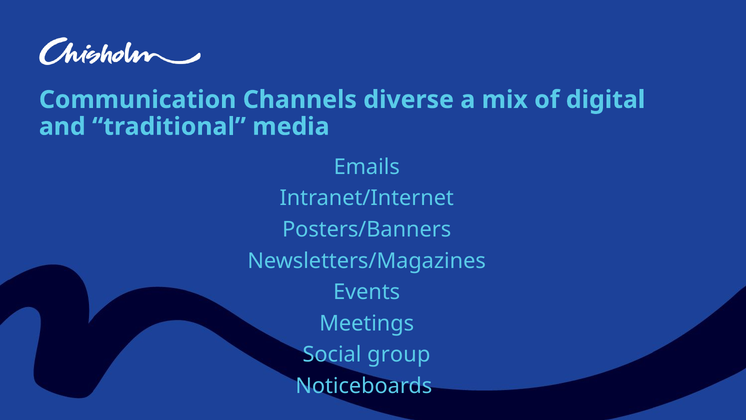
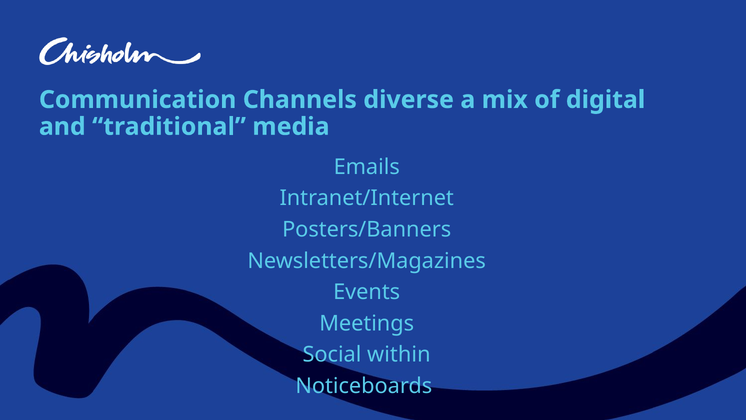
group: group -> within (399, 354)
